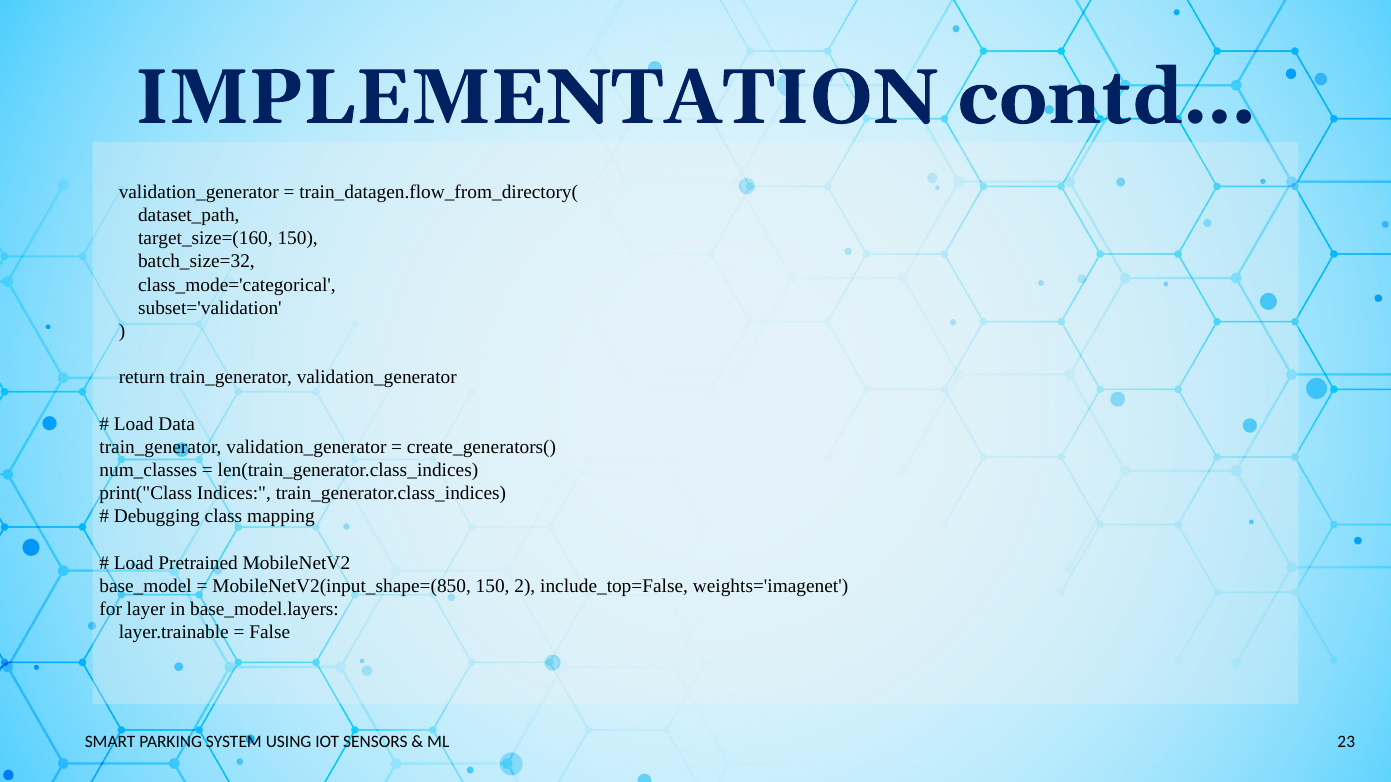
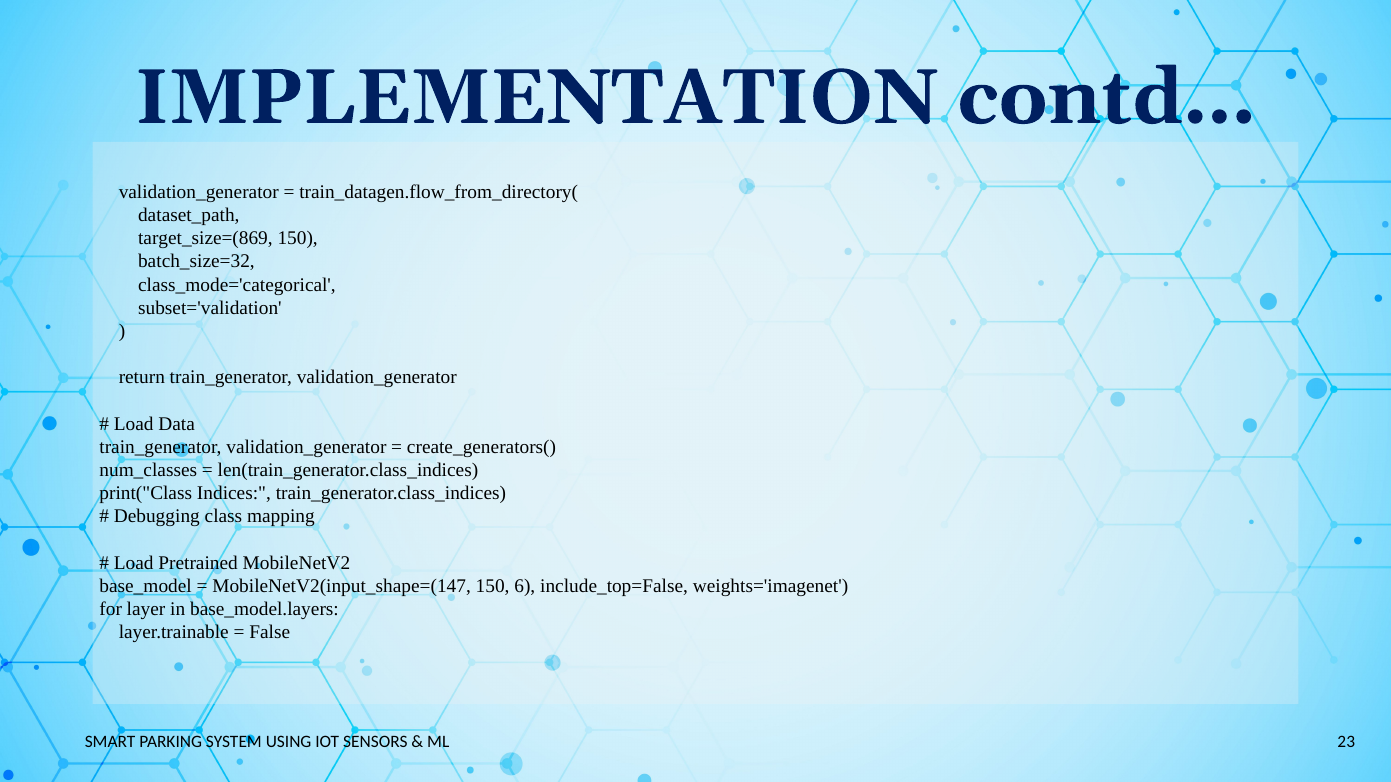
target_size=(160: target_size=(160 -> target_size=(869 (205, 238)
MobileNetV2(input_shape=(850: MobileNetV2(input_shape=(850 -> MobileNetV2(input_shape=(147 (342, 586)
2: 2 -> 6 (525, 586)
